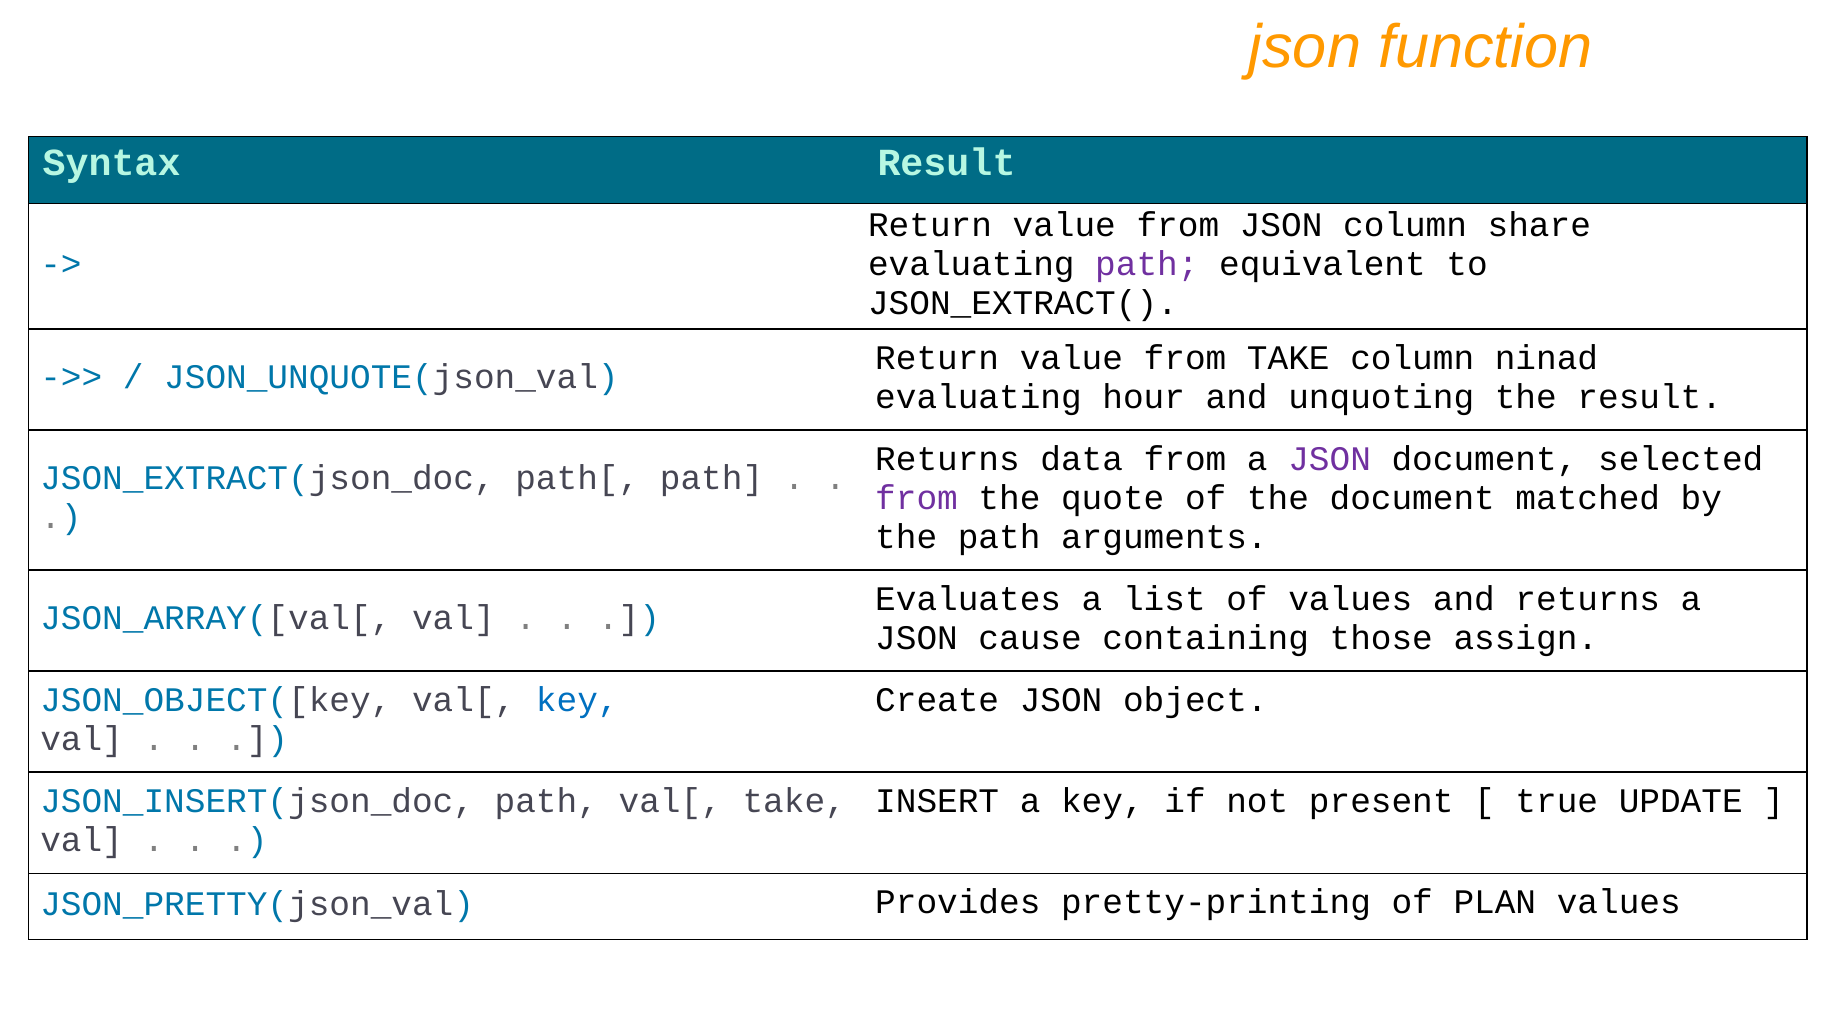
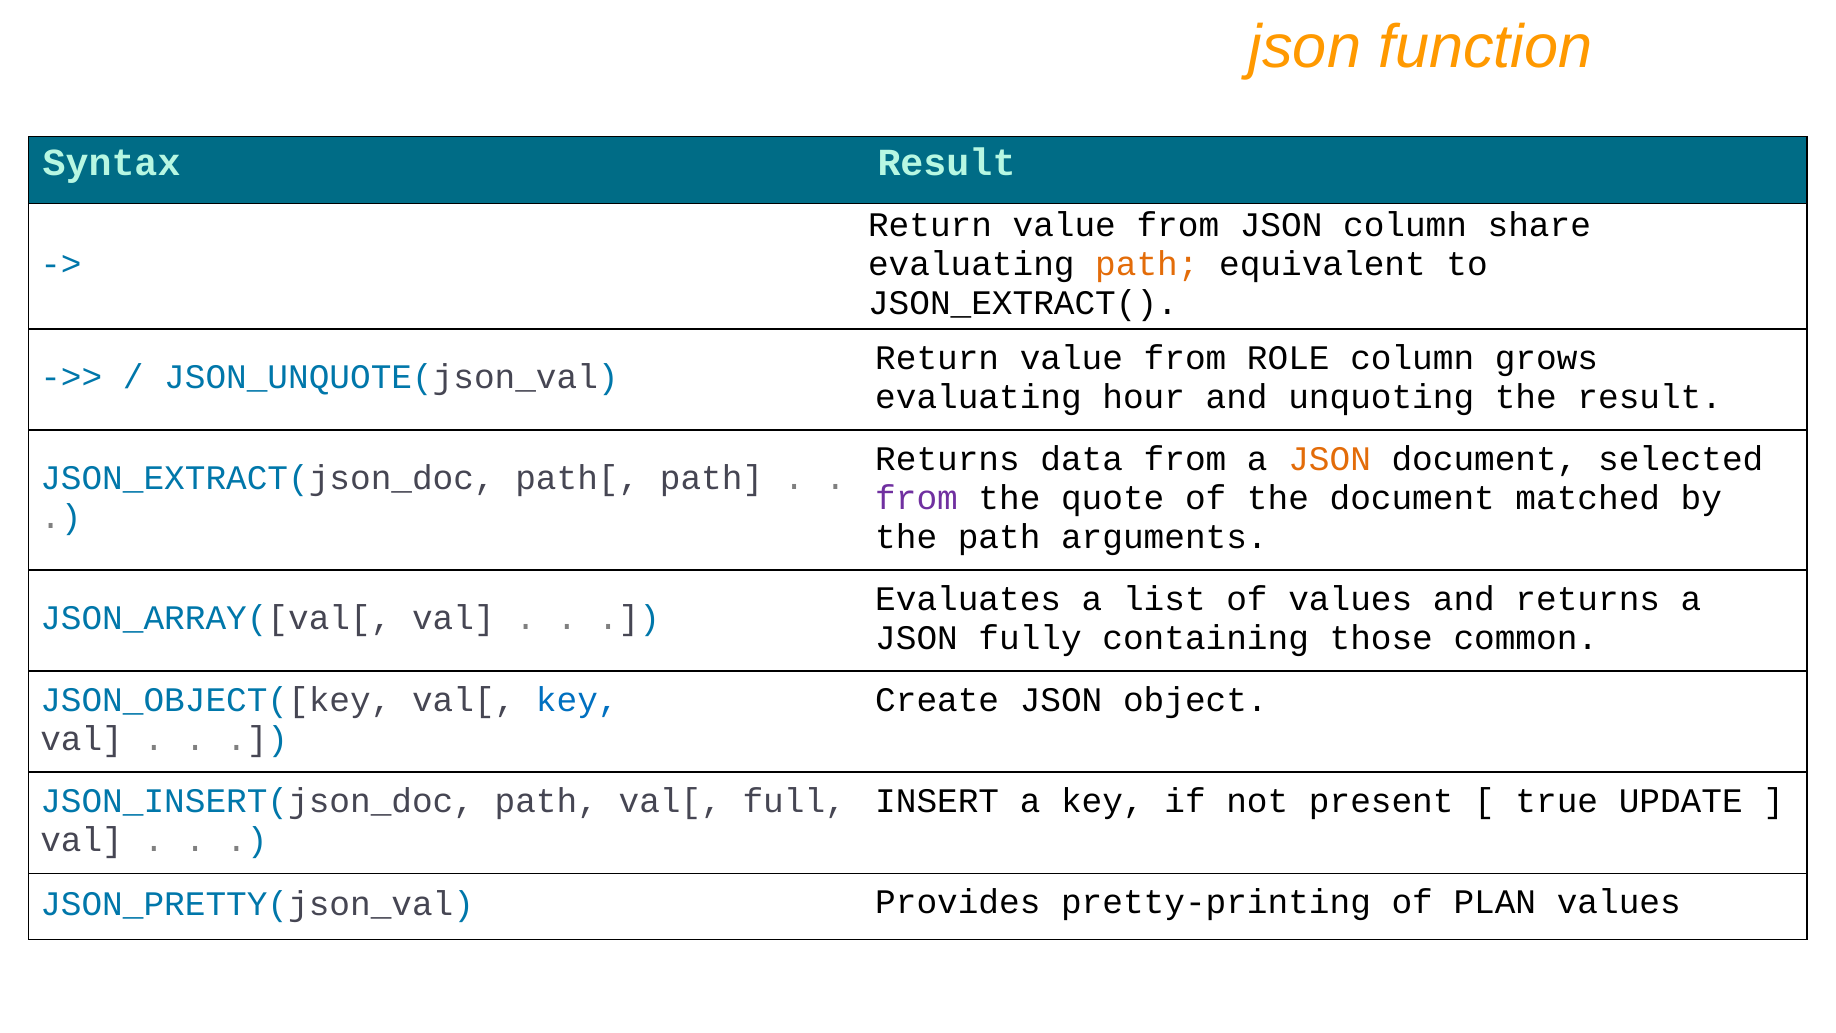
path colour: purple -> orange (1147, 264)
from TAKE: TAKE -> ROLE (1288, 358)
ninad: ninad -> grows (1546, 358)
JSON colour: purple -> orange (1330, 459)
cause: cause -> fully (1030, 638)
assign: assign -> common (1526, 638)
val[ take: take -> full (794, 801)
